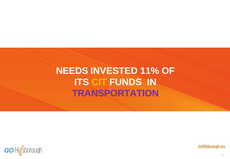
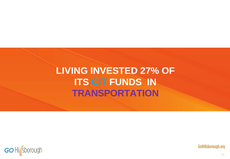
NEEDS: NEEDS -> LIVING (72, 71)
11%: 11% -> 27% (150, 71)
CIT colour: yellow -> light blue (99, 82)
